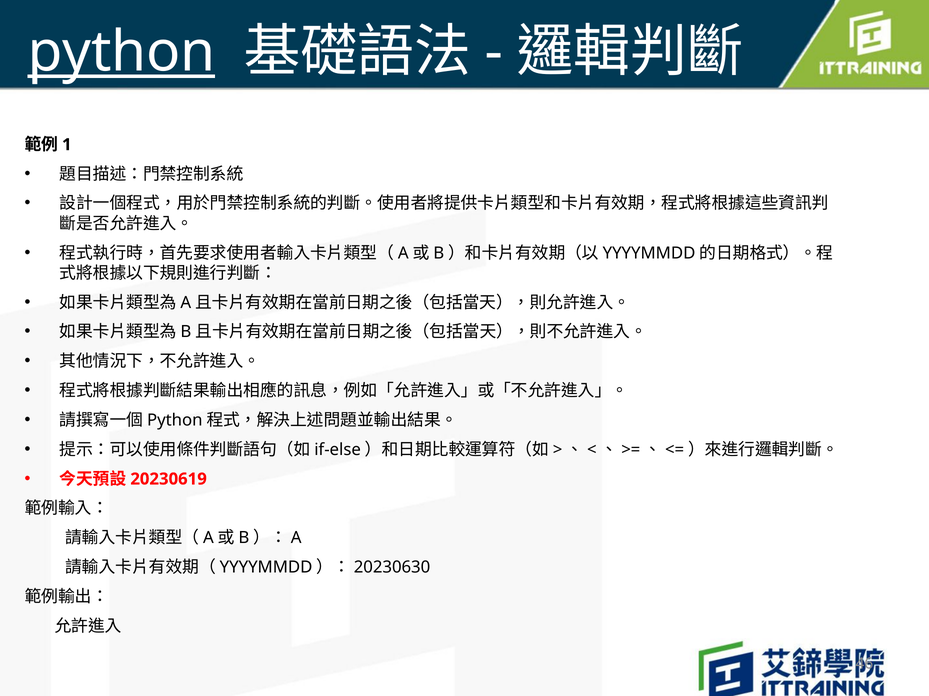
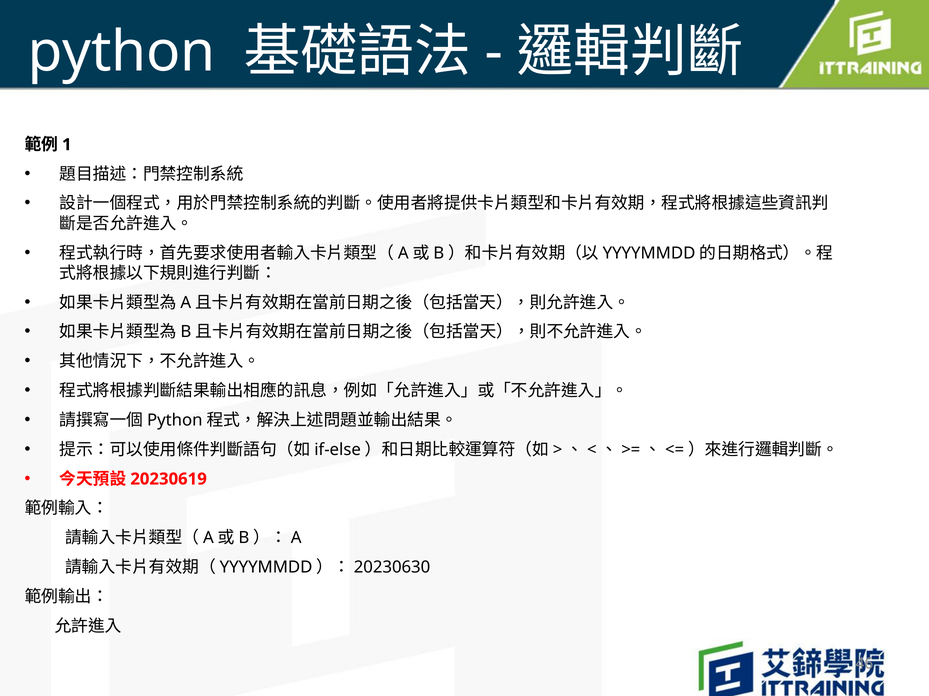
python underline: present -> none (121, 52)
